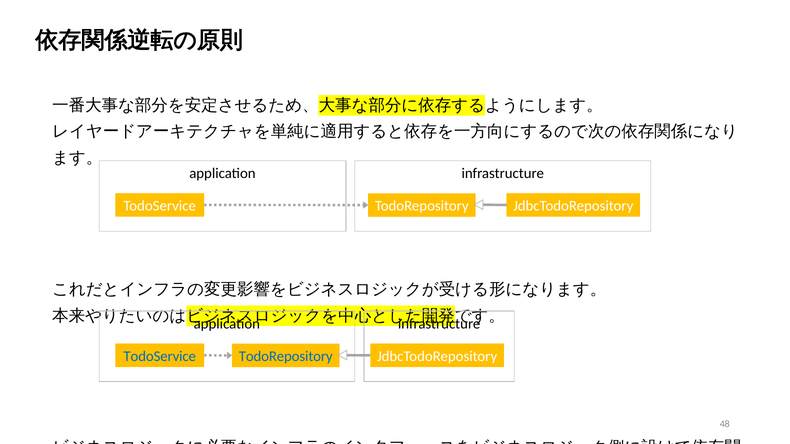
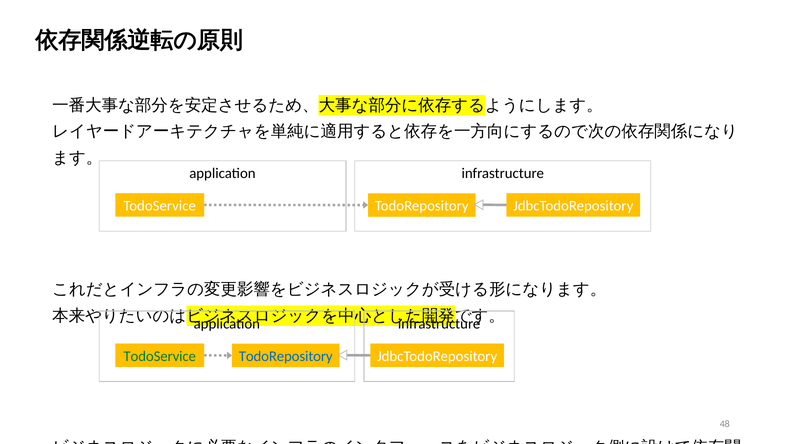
TodoService colour: blue -> green (160, 357)
